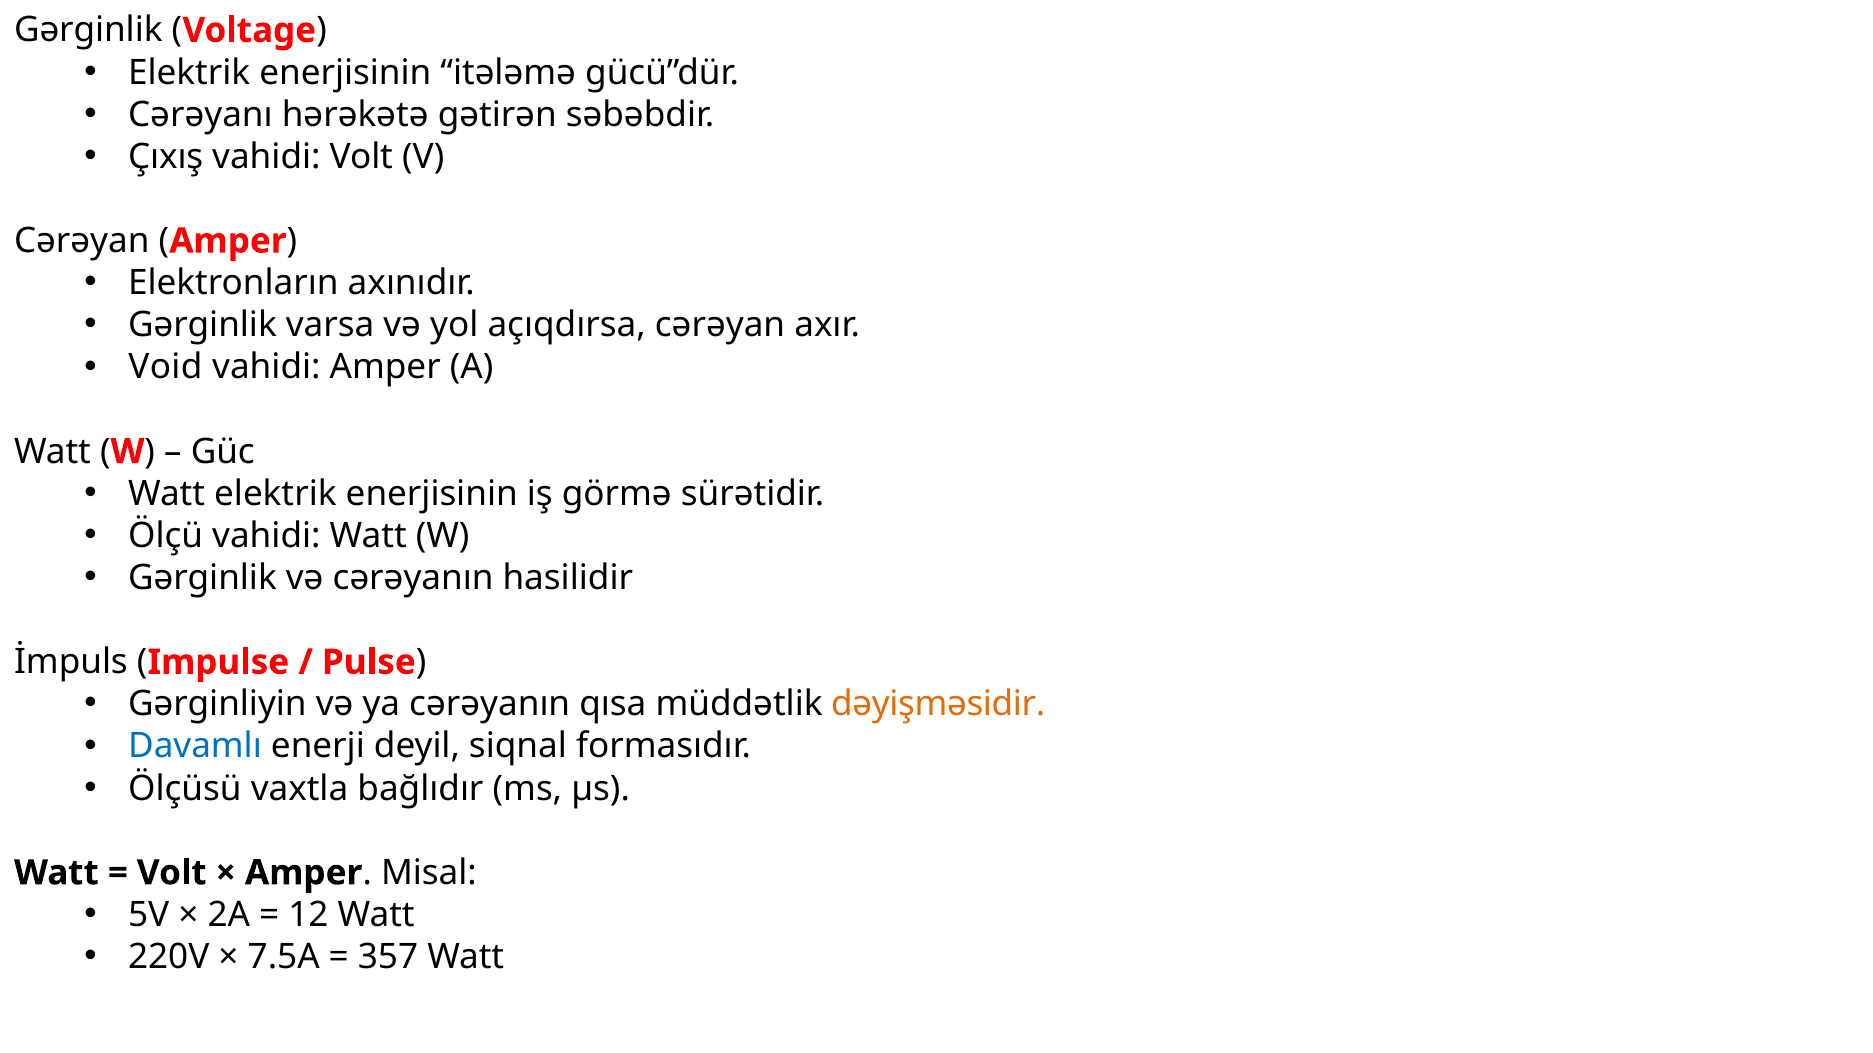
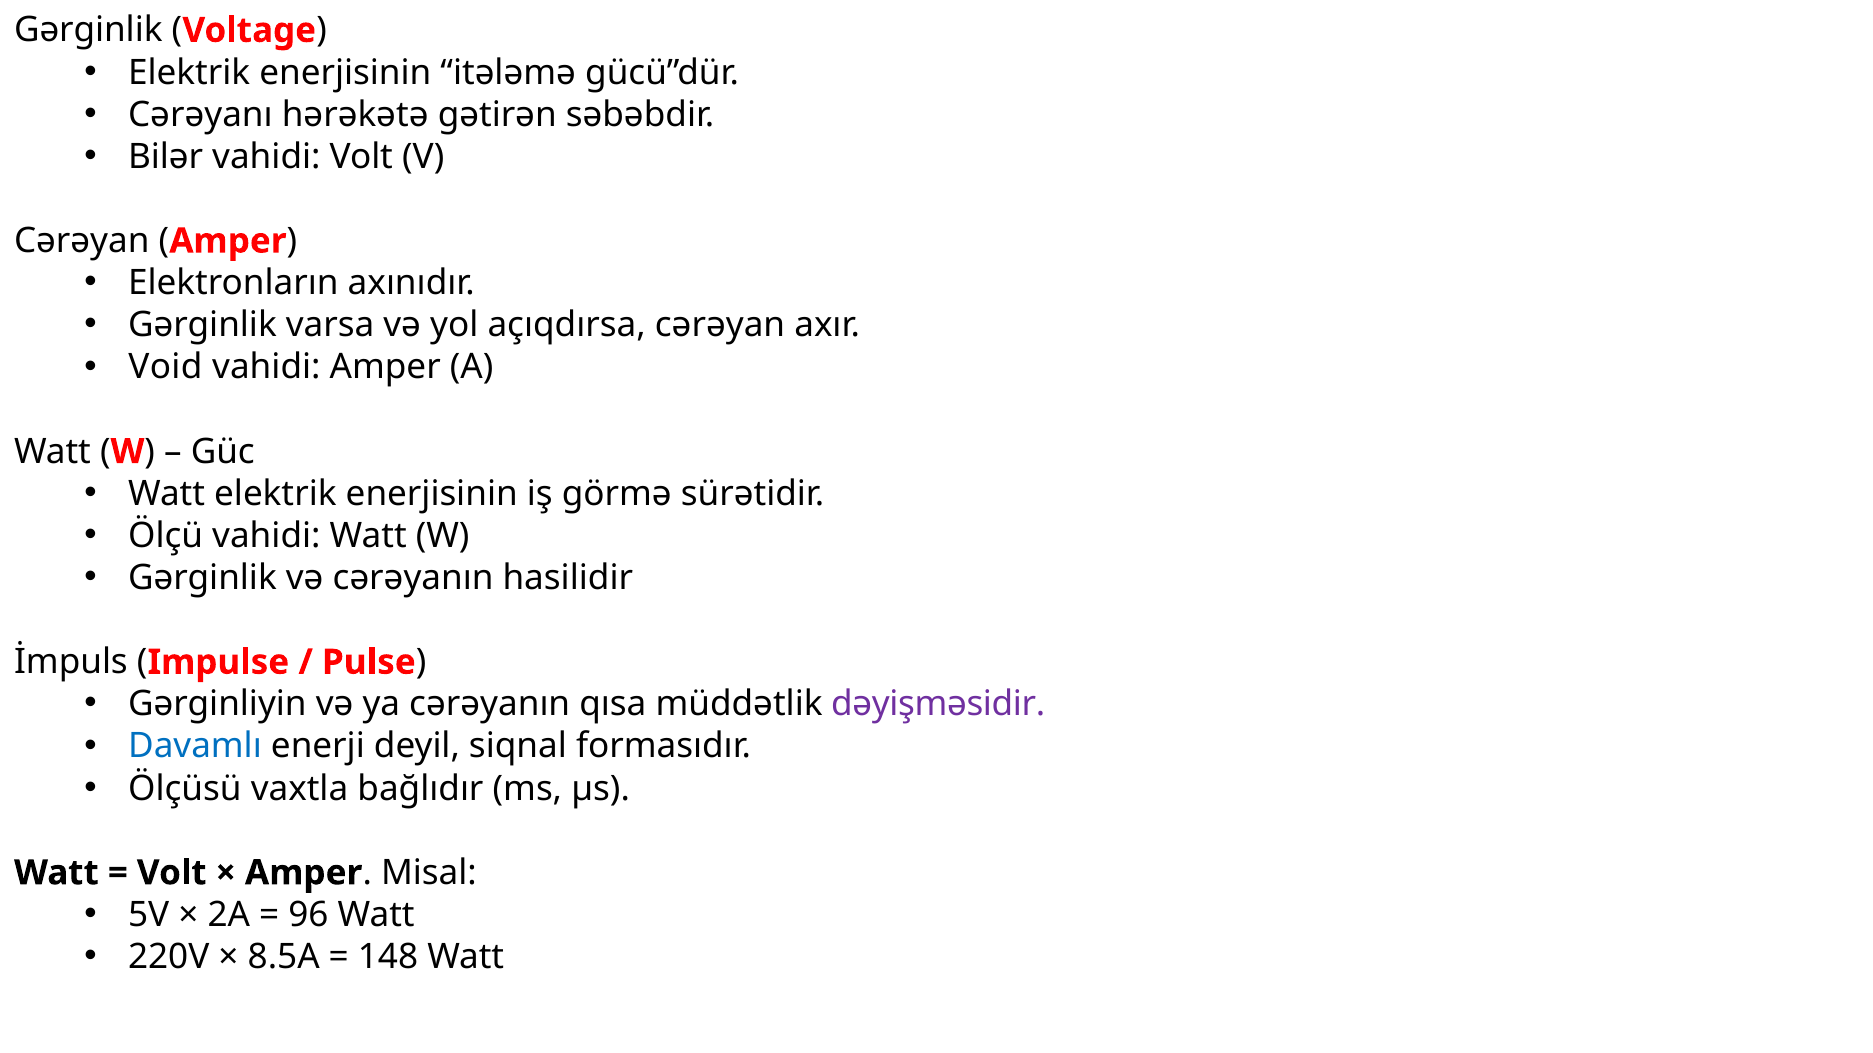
Çıxış: Çıxış -> Bilər (166, 157)
dəyişməsidir colour: orange -> purple (938, 705)
12: 12 -> 96 (308, 915)
7.5A: 7.5A -> 8.5A (284, 958)
357: 357 -> 148 (388, 958)
